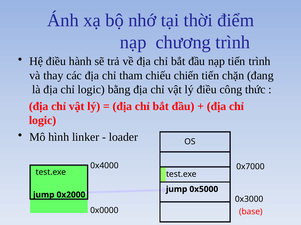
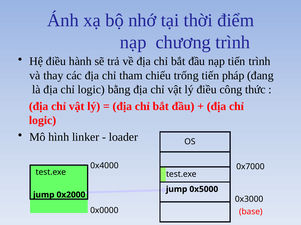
chiến: chiến -> trống (186, 76)
chặn: chặn -> pháp (233, 76)
